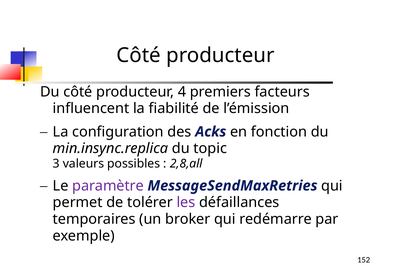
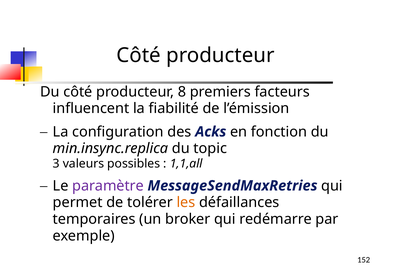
4: 4 -> 8 (182, 92)
2,8,all: 2,8,all -> 1,1,all (186, 164)
les colour: purple -> orange (186, 202)
